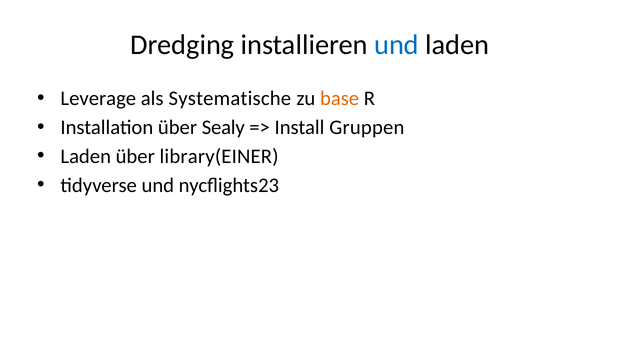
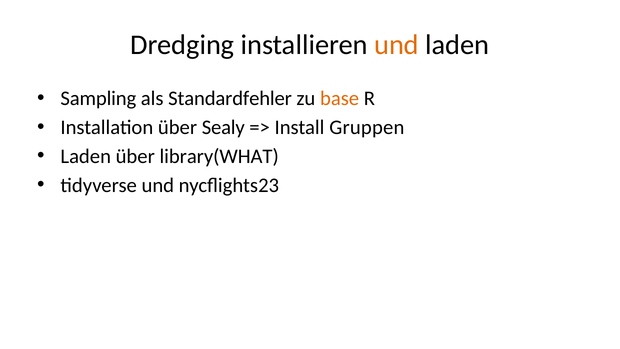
und colour: blue -> orange (397, 45)
Leverage: Leverage -> Sampling (98, 98)
Systematische: Systematische -> Standardfehler (230, 98)
library(EINER: library(EINER -> library(WHAT (219, 156)
